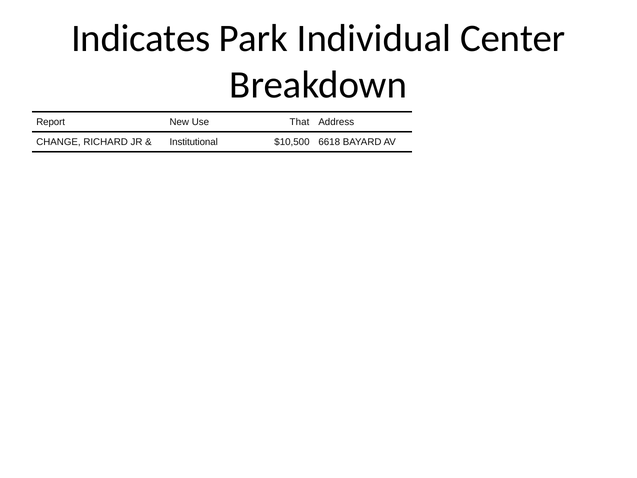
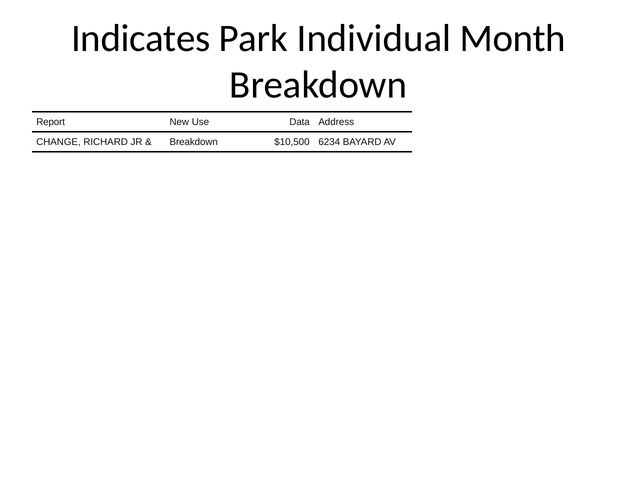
Center: Center -> Month (513, 38)
That: That -> Data (300, 122)
Institutional: Institutional -> Breakdown (194, 142)
6618: 6618 -> 6234 (329, 142)
